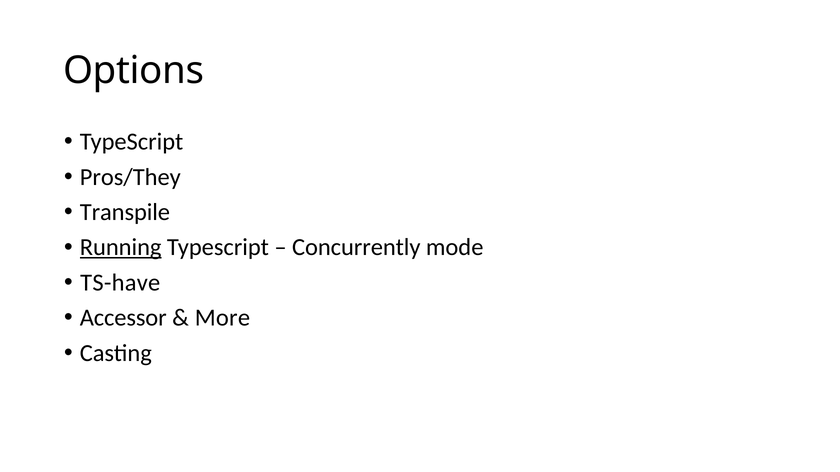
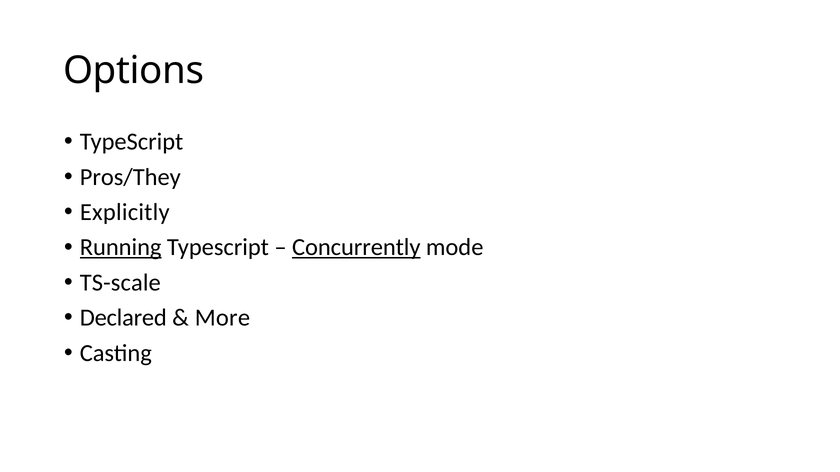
Transpile: Transpile -> Explicitly (125, 212)
Concurrently underline: none -> present (356, 248)
TS-have: TS-have -> TS-scale (120, 283)
Accessor: Accessor -> Declared (123, 318)
